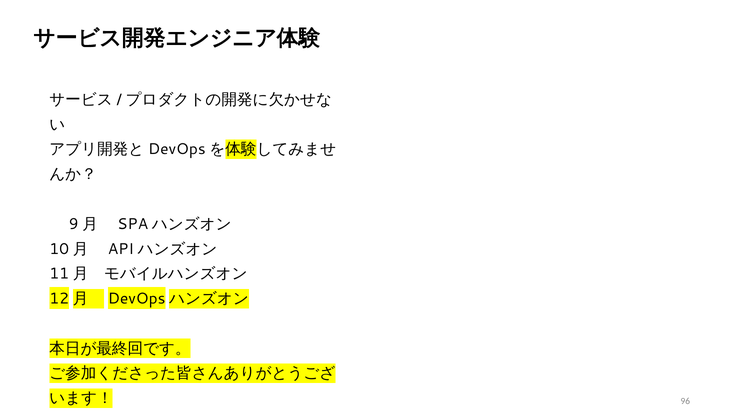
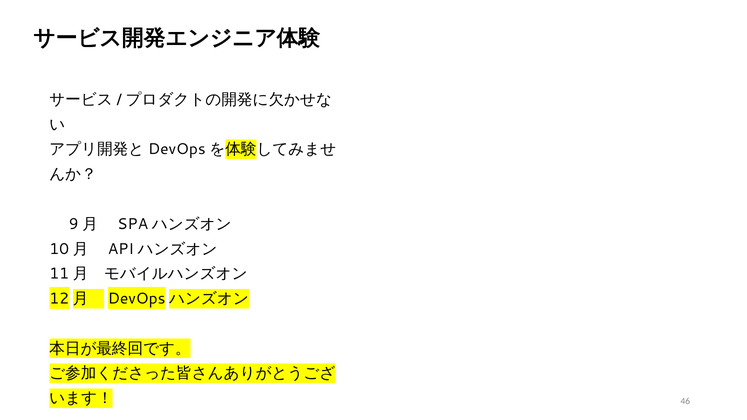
96: 96 -> 46 (685, 401)
